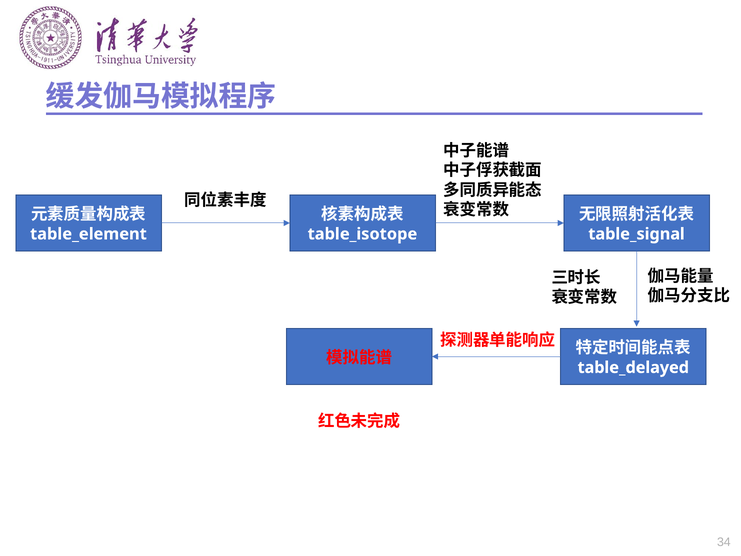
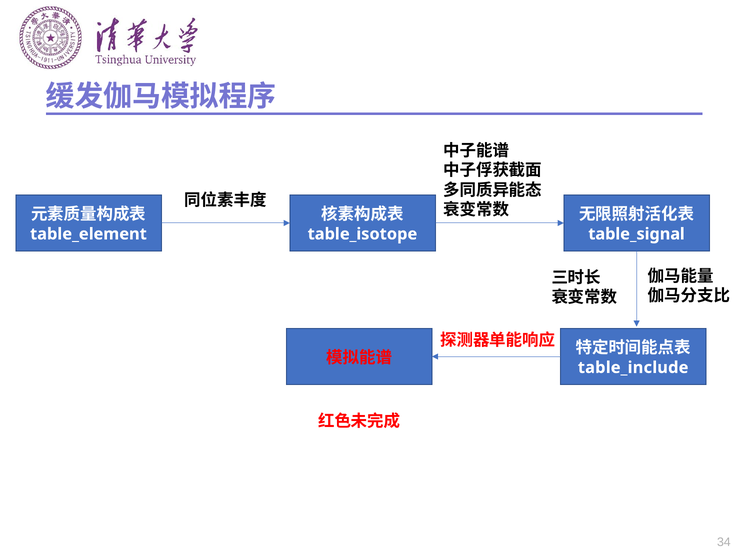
table_delayed: table_delayed -> table_include (633, 367)
